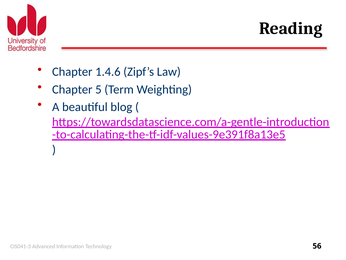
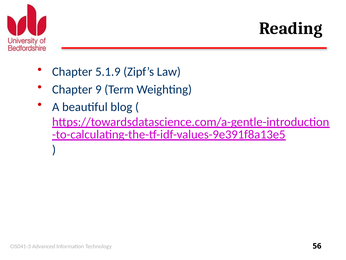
1.4.6: 1.4.6 -> 5.1.9 (108, 72)
5: 5 -> 9 (98, 89)
